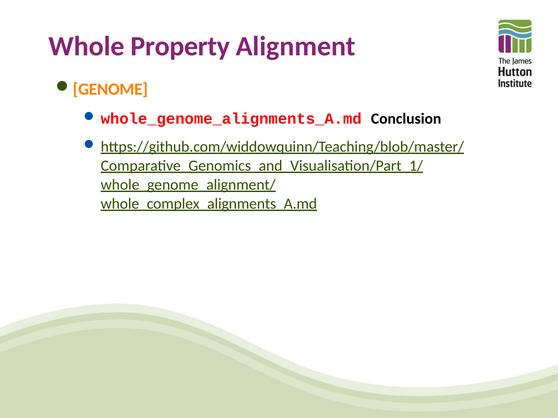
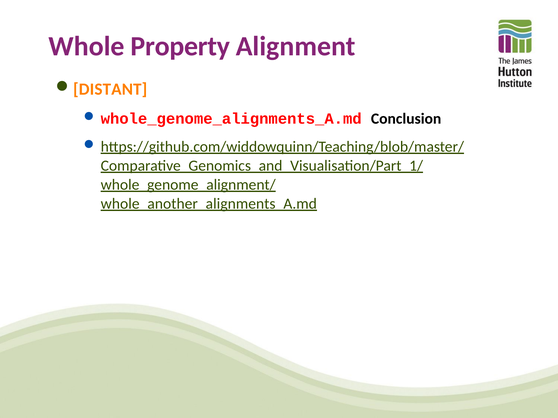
GENOME: GENOME -> DISTANT (110, 89)
whole_complex_alignments_A.md: whole_complex_alignments_A.md -> whole_another_alignments_A.md (209, 204)
